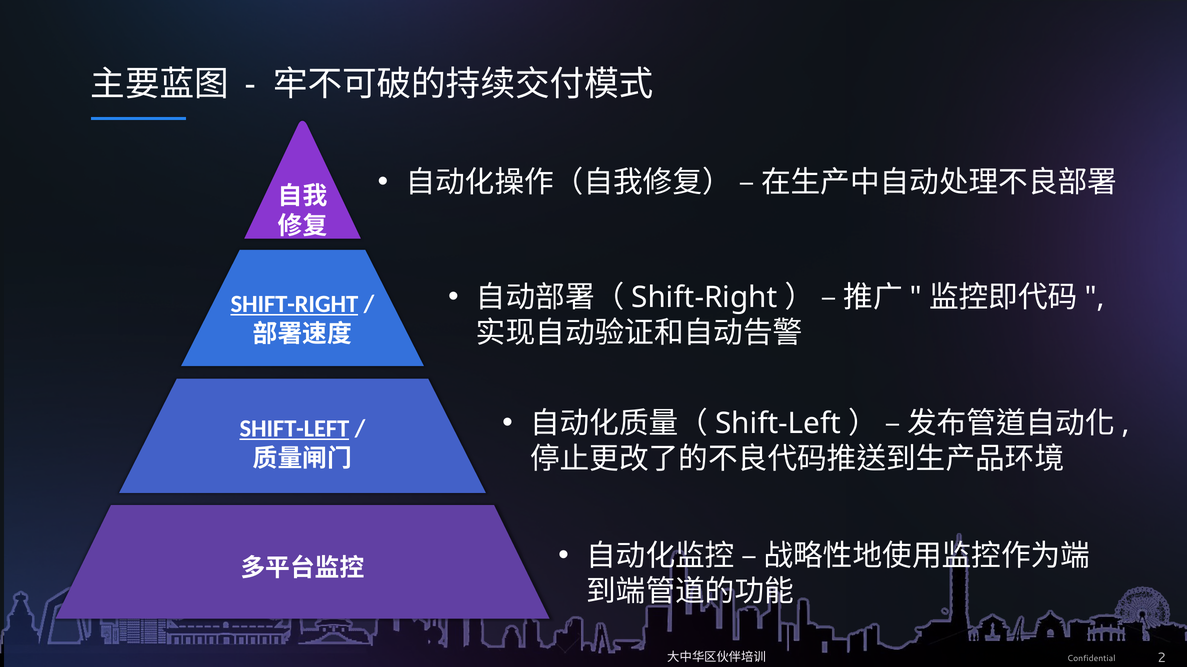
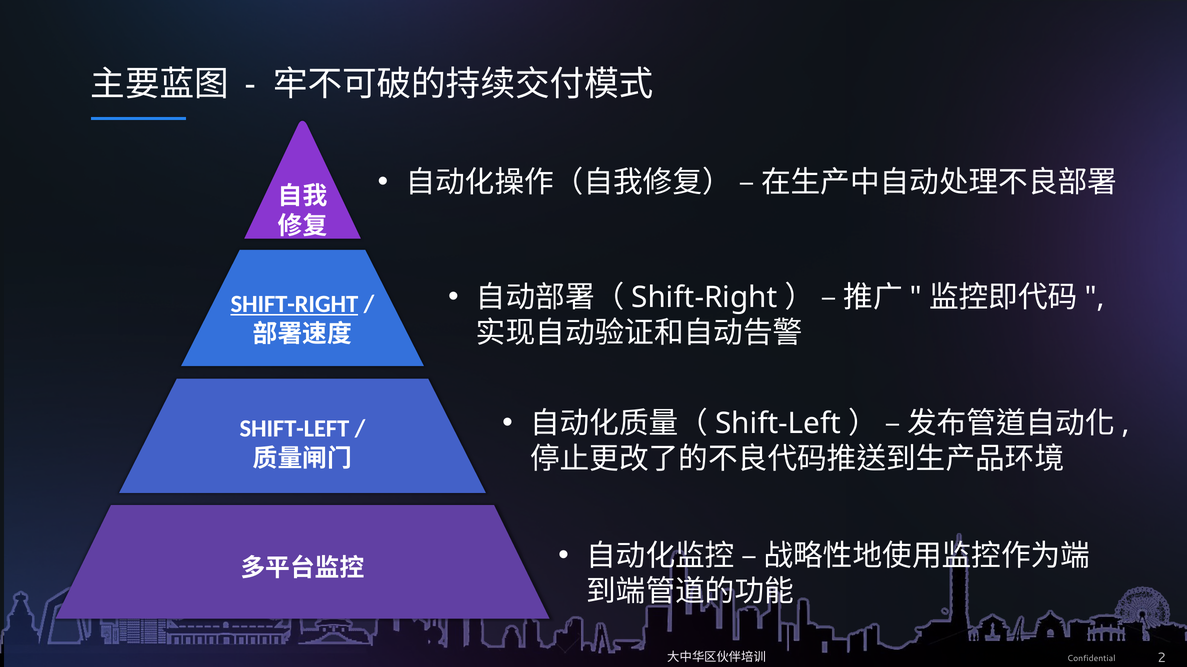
SHIFT-LEFT underline: present -> none (294, 429)
